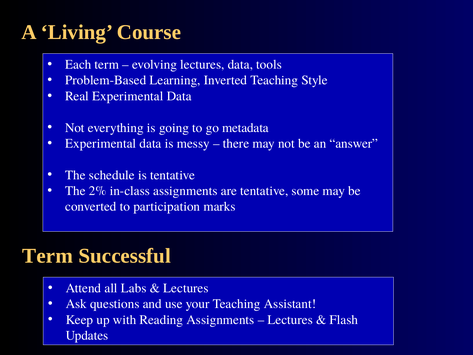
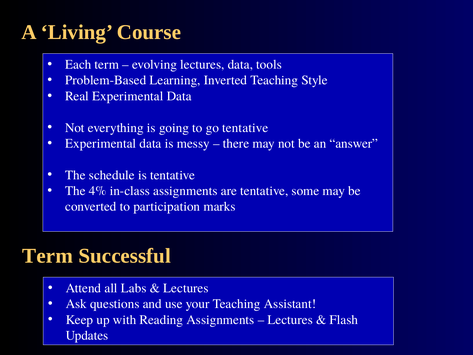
go metadata: metadata -> tentative (245, 128)
2%: 2% -> 4% (98, 191)
